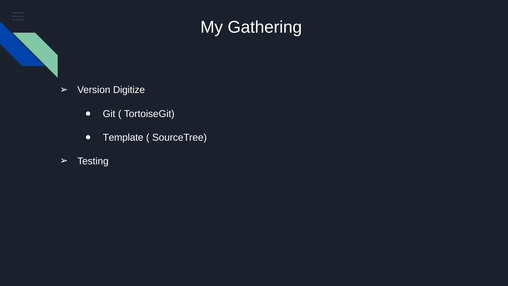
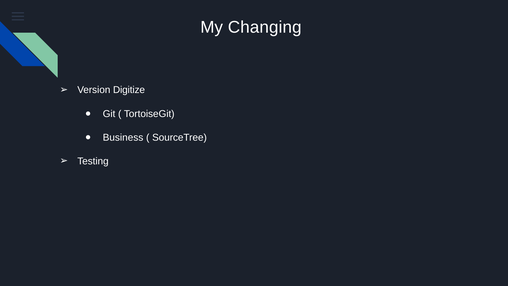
Gathering: Gathering -> Changing (265, 27)
Template: Template -> Business (123, 137)
